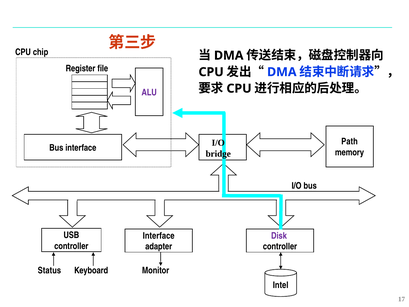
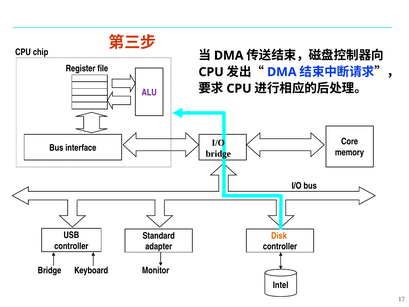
Path: Path -> Core (350, 142)
Interface: Interface -> Standard (159, 236)
Disk colour: purple -> orange (279, 236)
Status: Status -> Bridge (49, 270)
